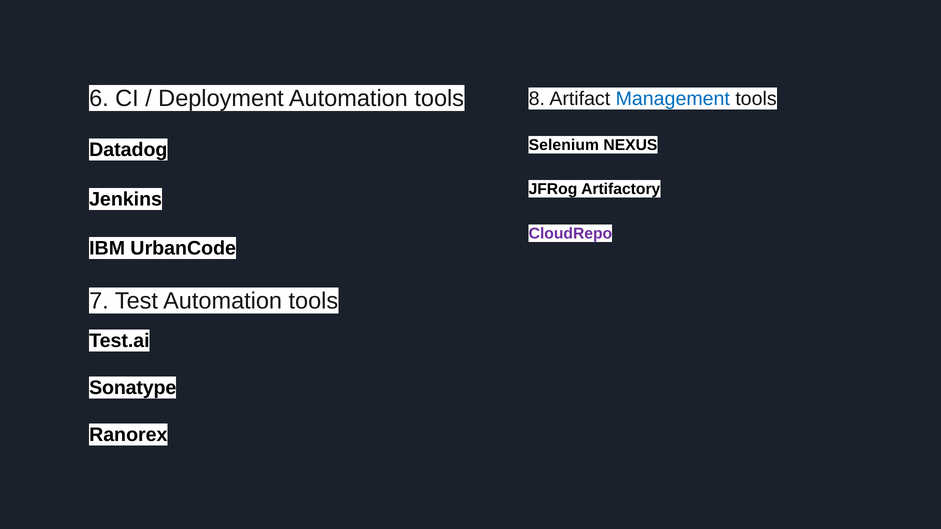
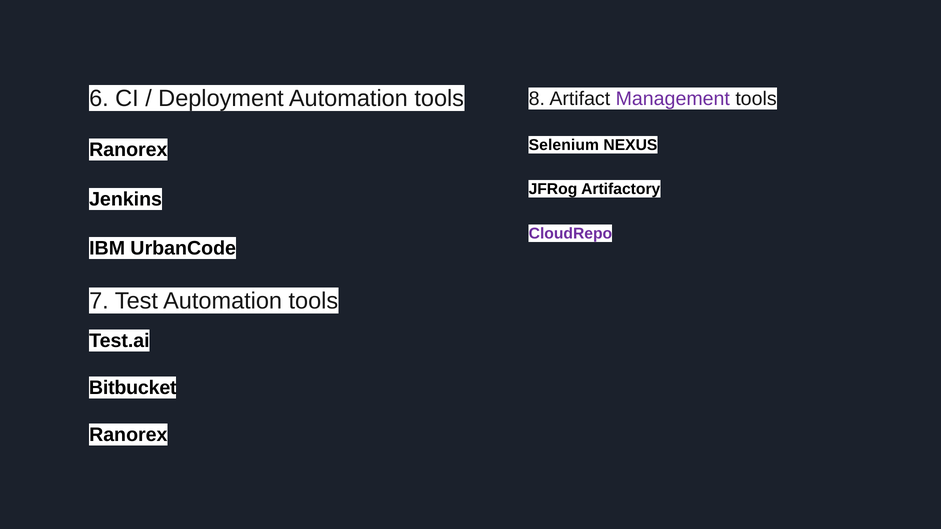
Management colour: blue -> purple (673, 99)
Datadog: Datadog -> Ranorex (128, 150)
Sonatype: Sonatype -> Bitbucket (133, 388)
